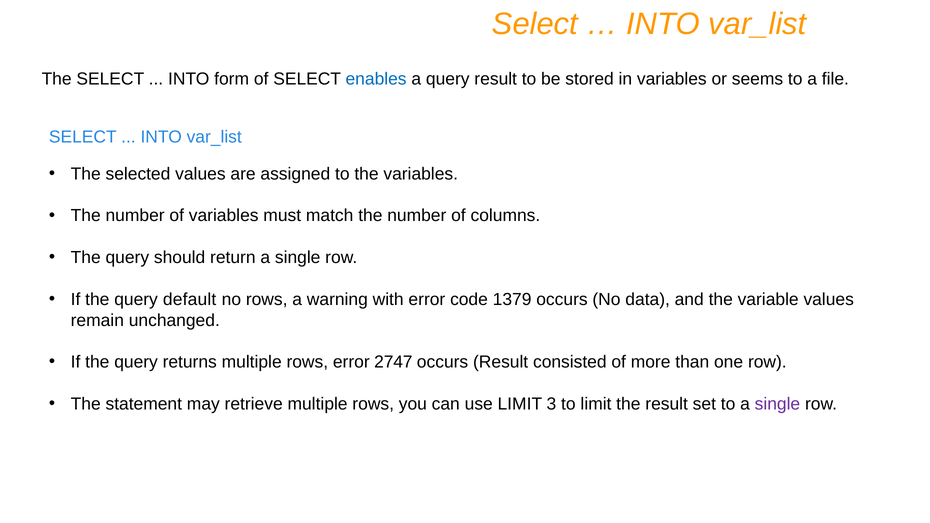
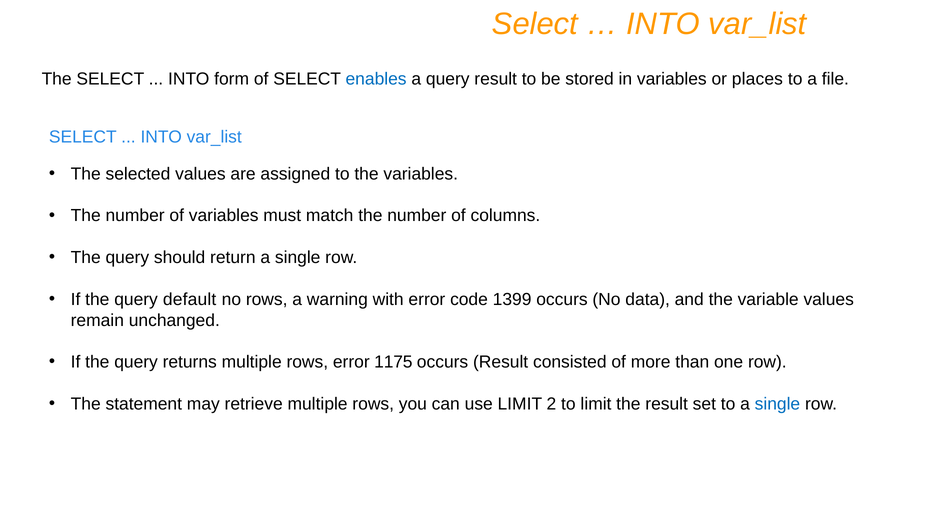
seems: seems -> places (757, 79)
1379: 1379 -> 1399 (512, 299)
2747: 2747 -> 1175 (393, 362)
3: 3 -> 2 (551, 404)
single colour: purple -> blue (777, 404)
